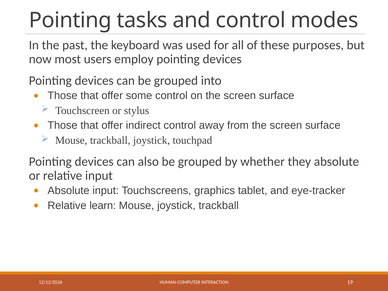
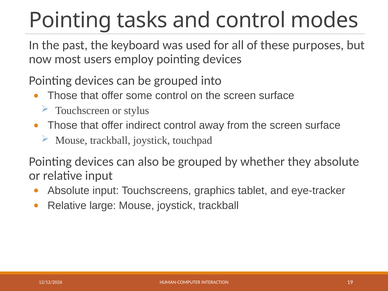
learn: learn -> large (103, 206)
